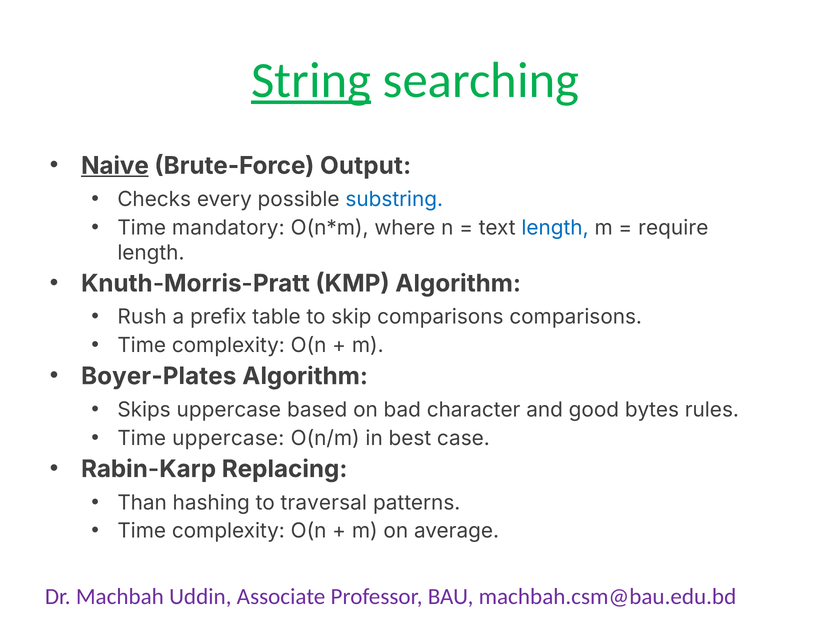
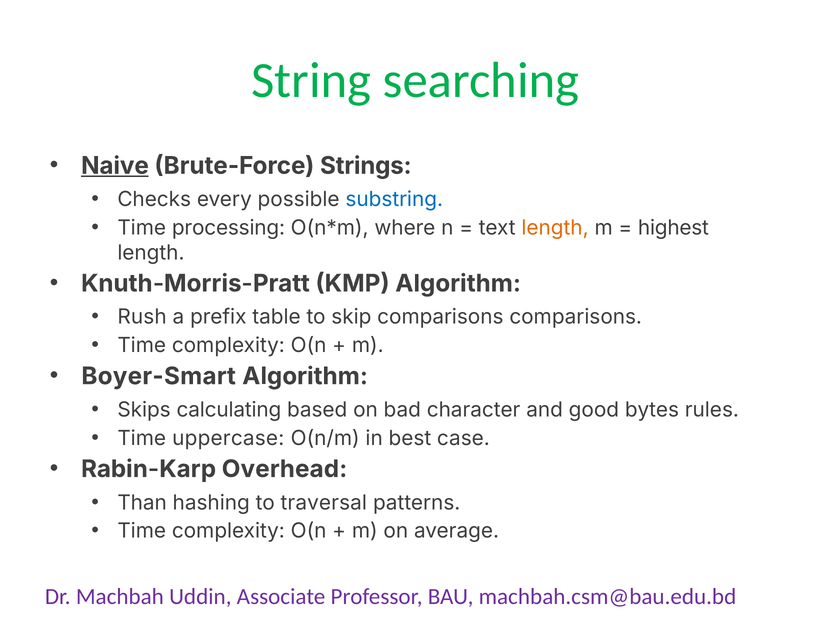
String underline: present -> none (311, 80)
Output: Output -> Strings (366, 166)
mandatory: mandatory -> processing (228, 228)
length colour: blue -> orange (555, 228)
require: require -> highest (673, 228)
Boyer-Plates: Boyer-Plates -> Boyer-Smart (159, 376)
Skips uppercase: uppercase -> calculating (229, 410)
Replacing: Replacing -> Overhead (285, 469)
